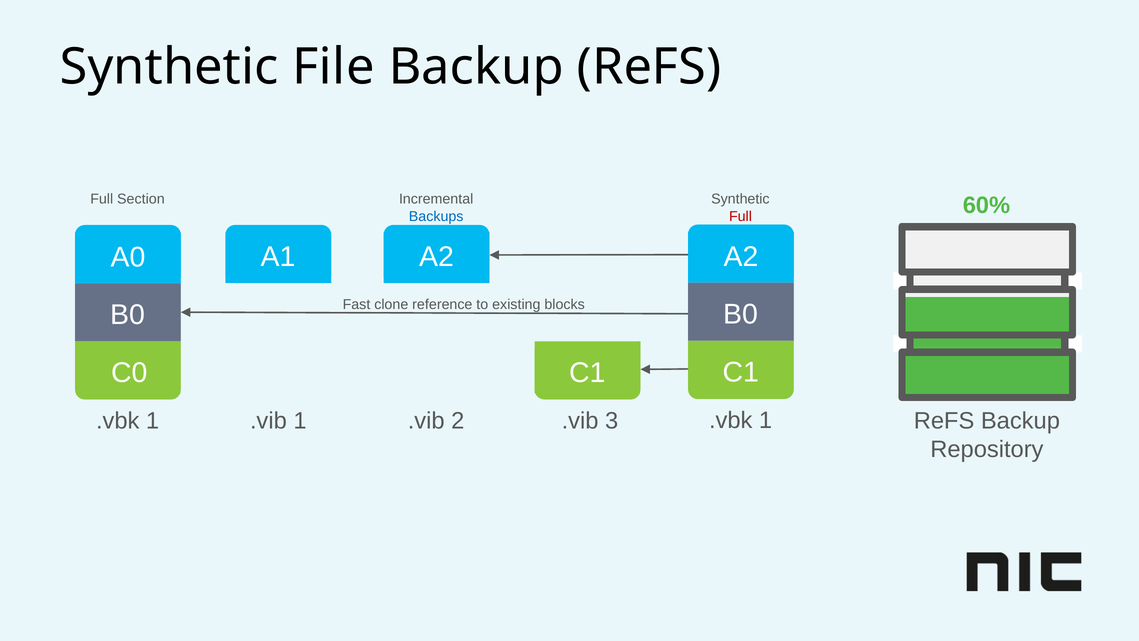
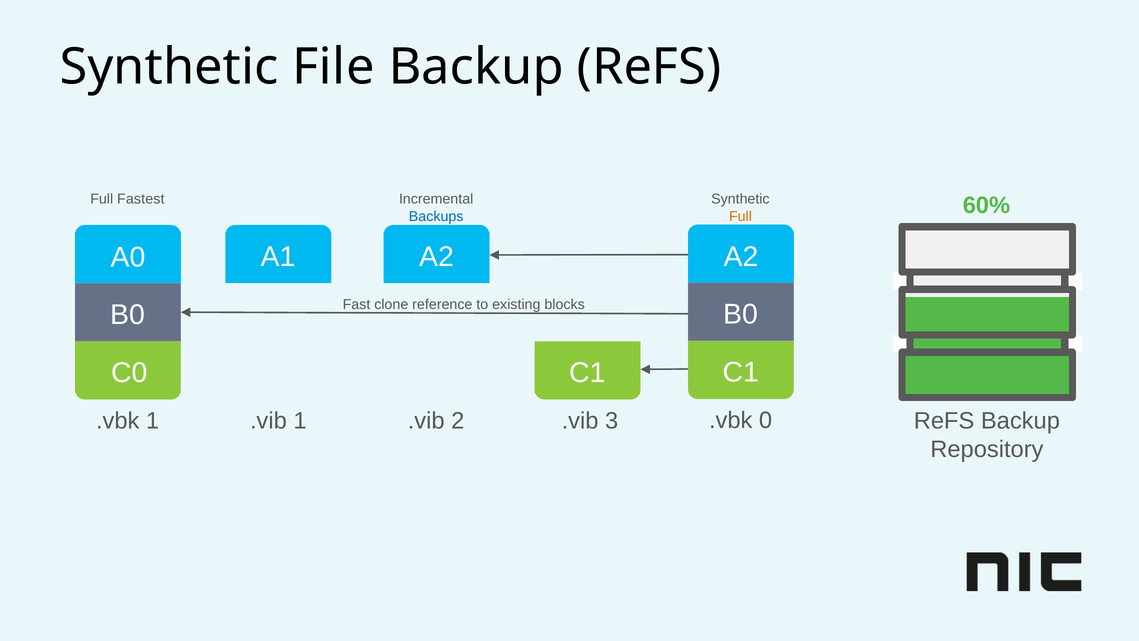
Section: Section -> Fastest (141, 199)
Full colour: red -> orange (740, 216)
1: 1 -> 0 (766, 420)
